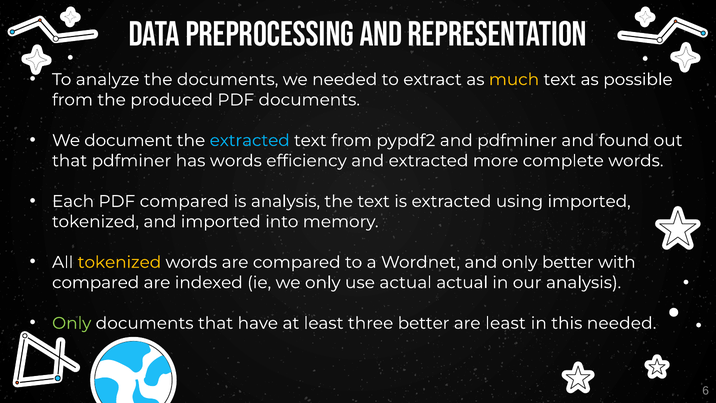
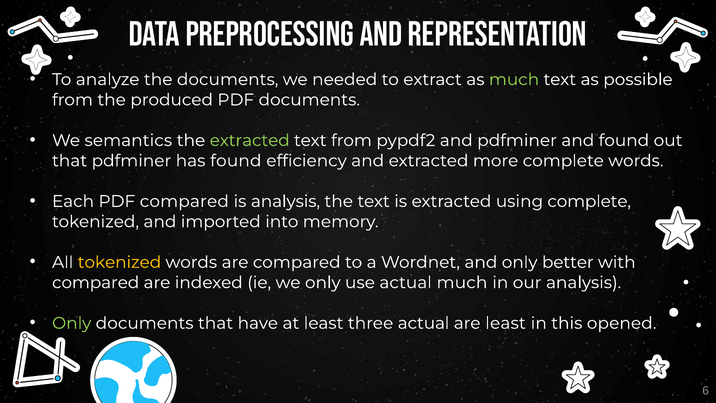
much colour: yellow -> light green (514, 79)
document: document -> semantics (128, 140)
extracted colour: light blue -> light green (250, 140)
has words: words -> found (236, 161)
using imported: imported -> complete (589, 201)
actual actual: actual -> much (462, 282)
three better: better -> actual (424, 323)
this needed: needed -> opened (622, 323)
